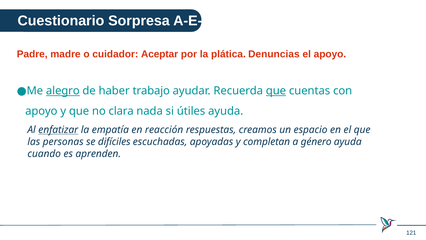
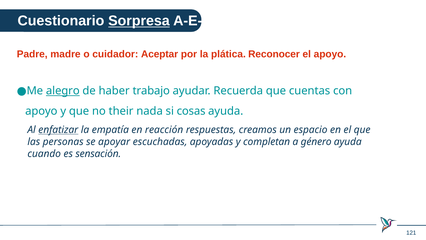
Sorpresa underline: none -> present (139, 21)
Denuncias: Denuncias -> Reconocer (274, 54)
que underline: present -> none (276, 91)
clara: clara -> their (121, 111)
útiles: útiles -> cosas (191, 111)
difíciles: difíciles -> apoyar (114, 142)
aprenden: aprenden -> sensación (98, 154)
